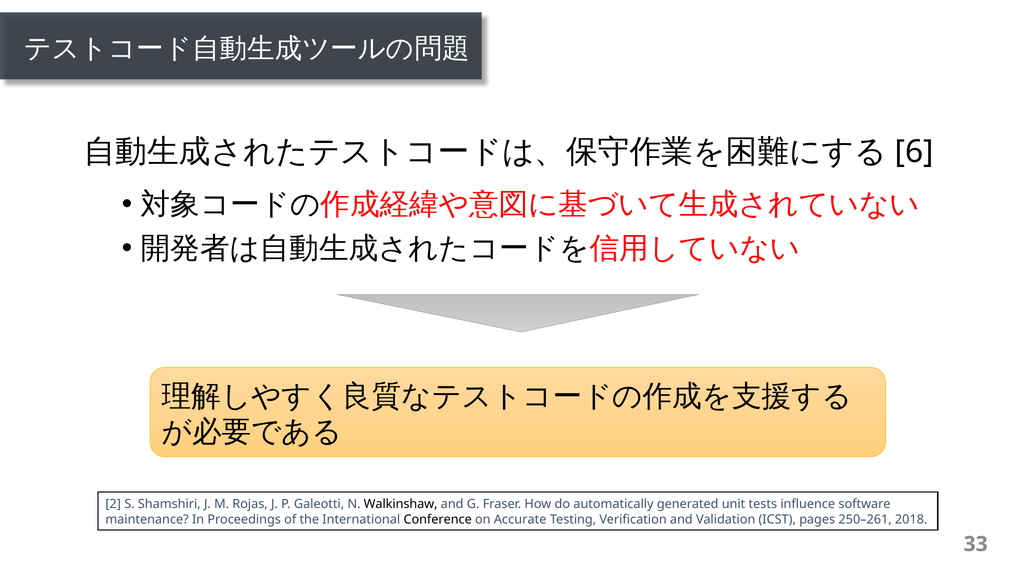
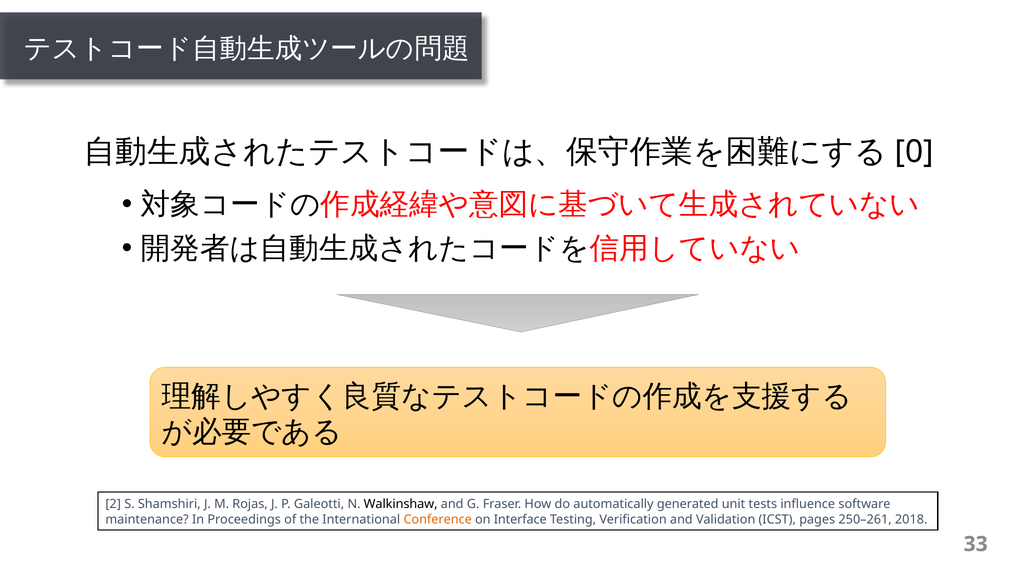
6: 6 -> 0 (914, 152)
Conference colour: black -> orange (438, 520)
Accurate: Accurate -> Interface (520, 520)
